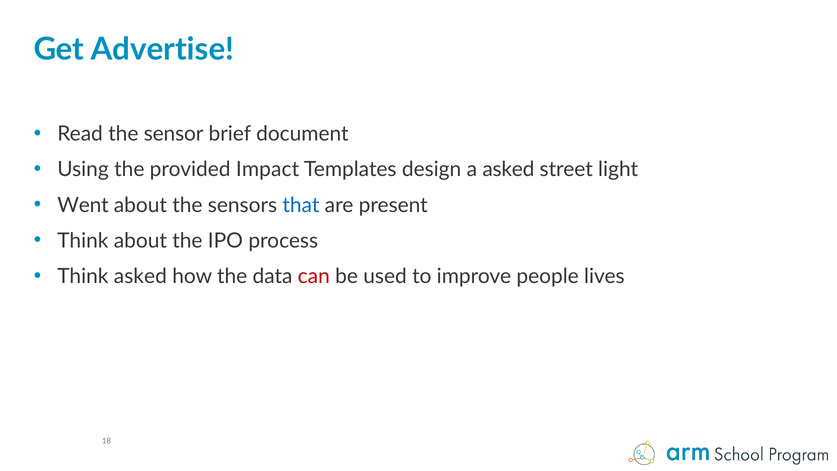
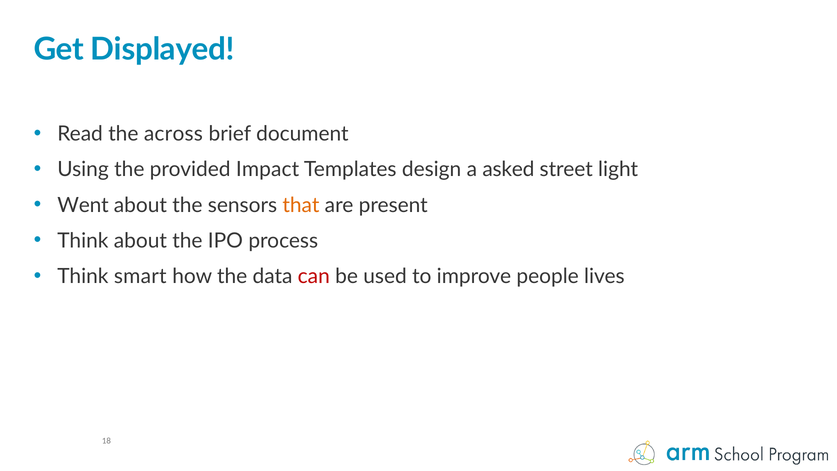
Advertise: Advertise -> Displayed (162, 49)
sensor: sensor -> across (173, 134)
that colour: blue -> orange (301, 205)
Think asked: asked -> smart (140, 276)
